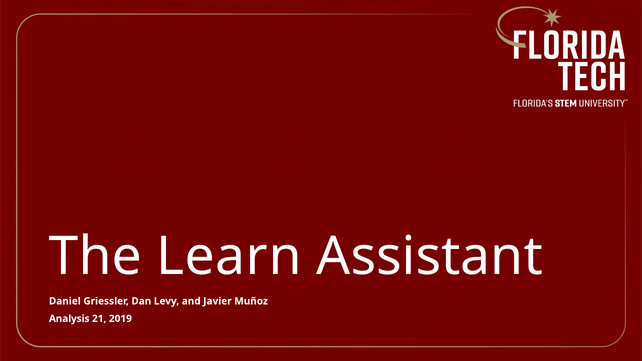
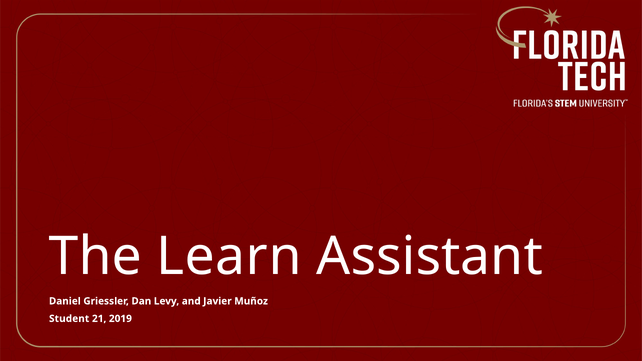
Analysis: Analysis -> Student (69, 319)
